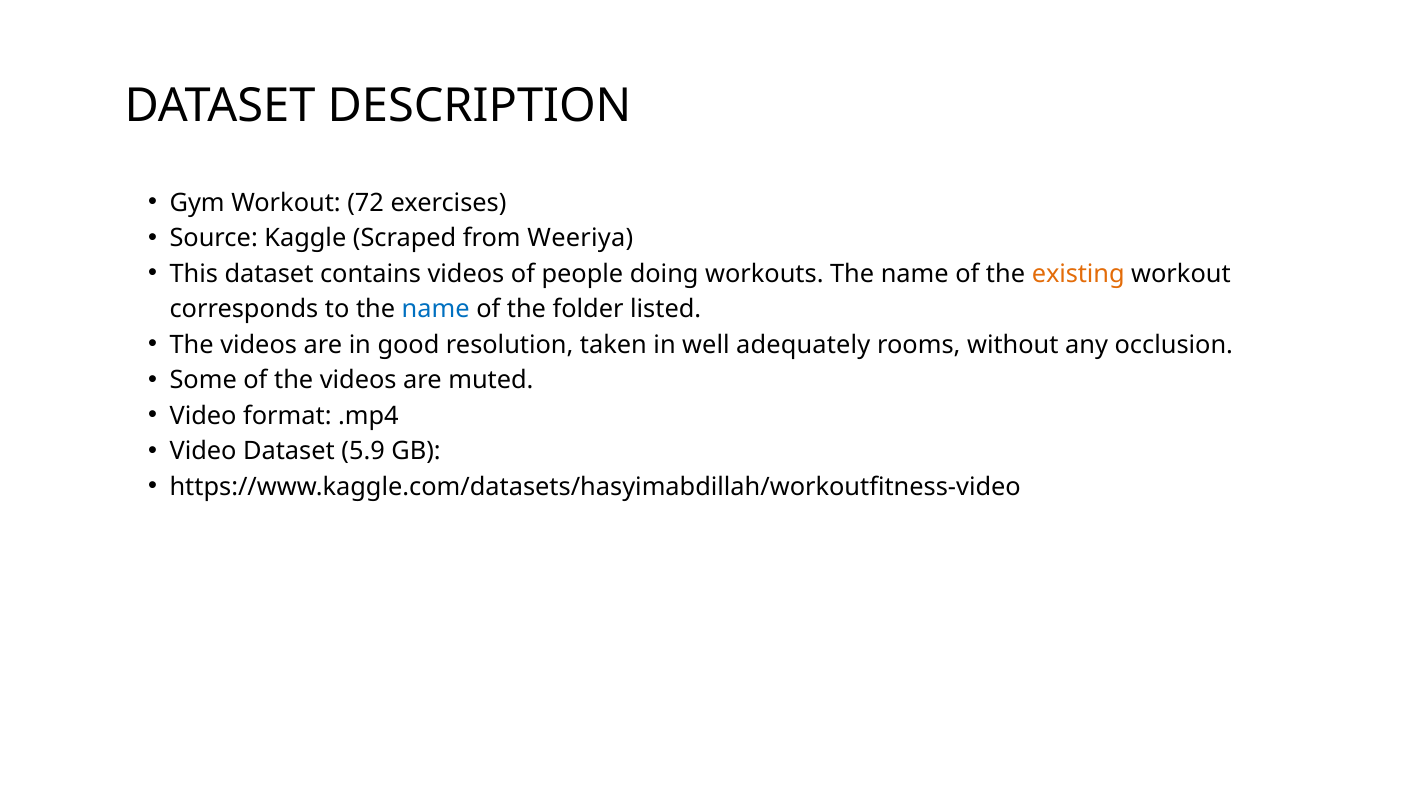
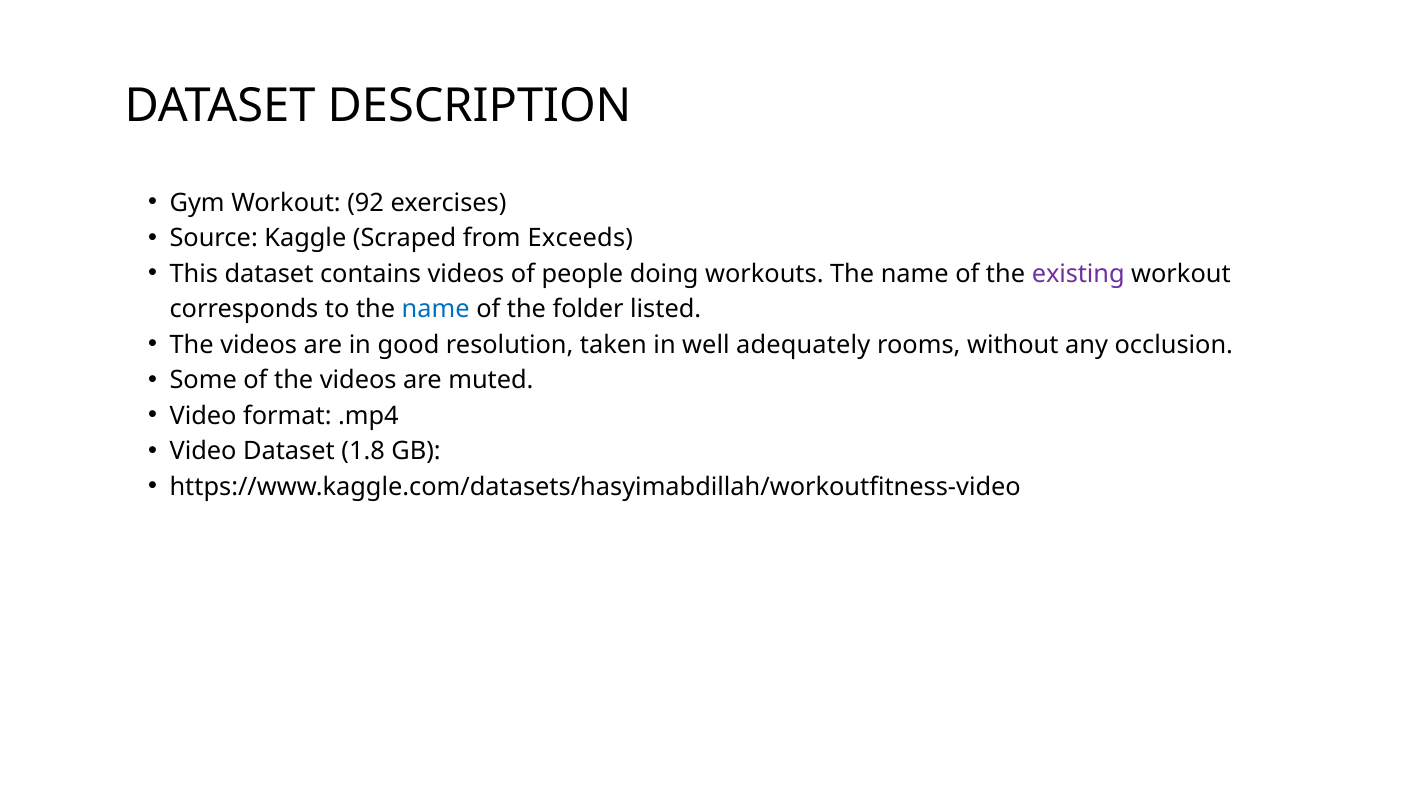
72: 72 -> 92 (366, 203)
Weeriya: Weeriya -> Exceeds (580, 238)
existing colour: orange -> purple (1078, 274)
5.9: 5.9 -> 1.8 (363, 451)
